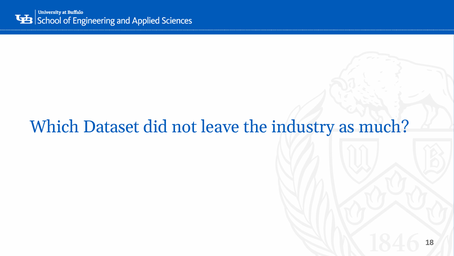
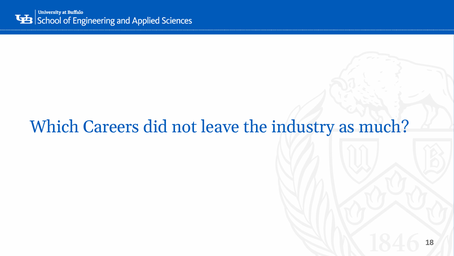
Dataset: Dataset -> Careers (111, 127)
